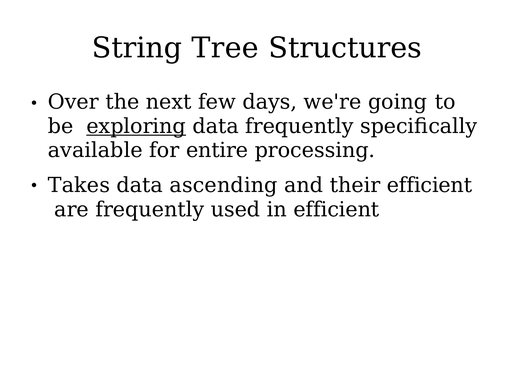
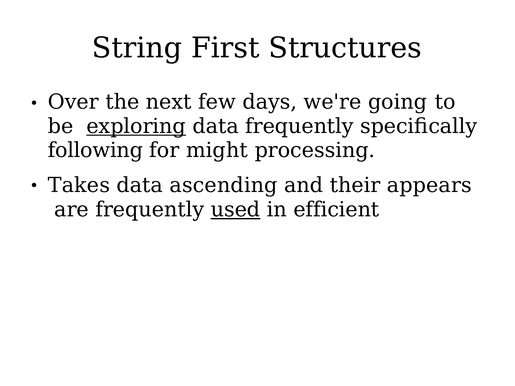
Tree: Tree -> First (225, 48)
available: available -> following (95, 150)
entire: entire -> might (217, 150)
their efficient: efficient -> appears (429, 185)
used underline: none -> present (235, 210)
